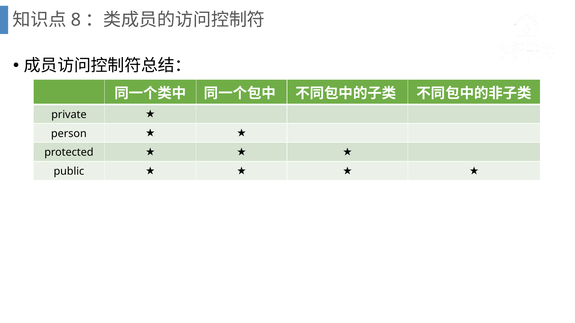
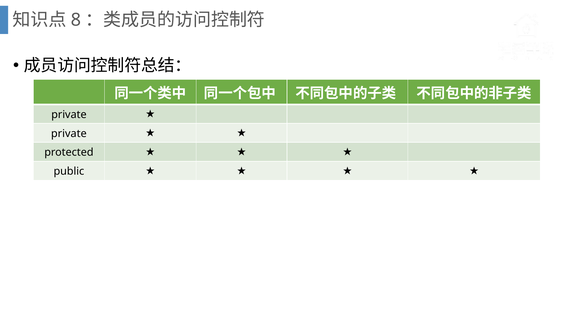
person: person -> private (69, 134)
